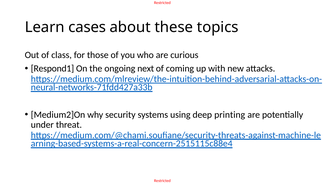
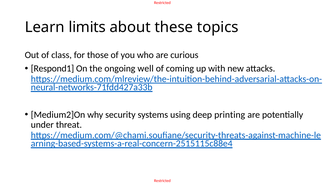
cases: cases -> limits (87, 27)
next: next -> well (146, 69)
